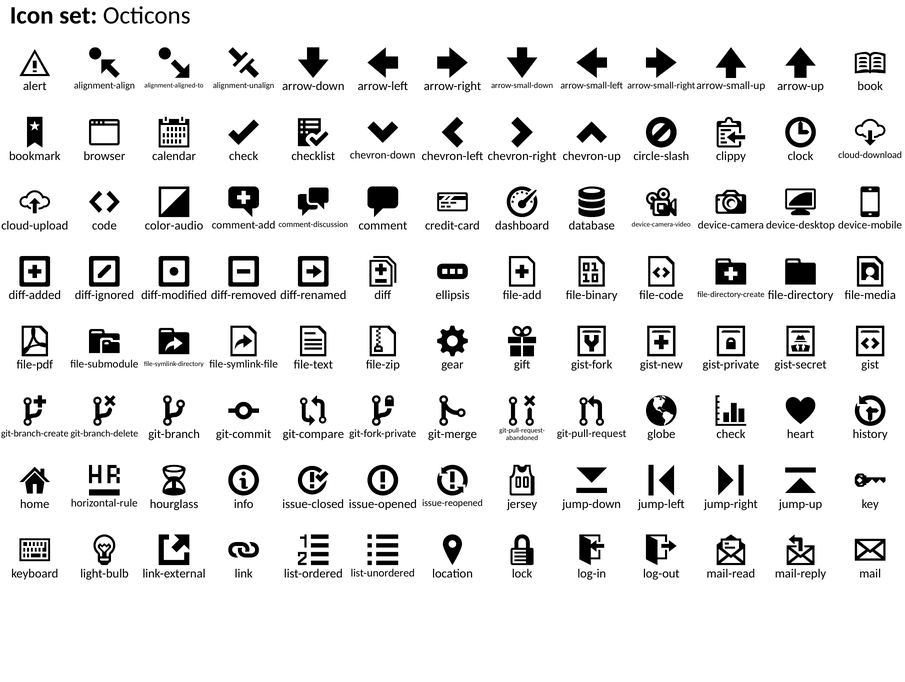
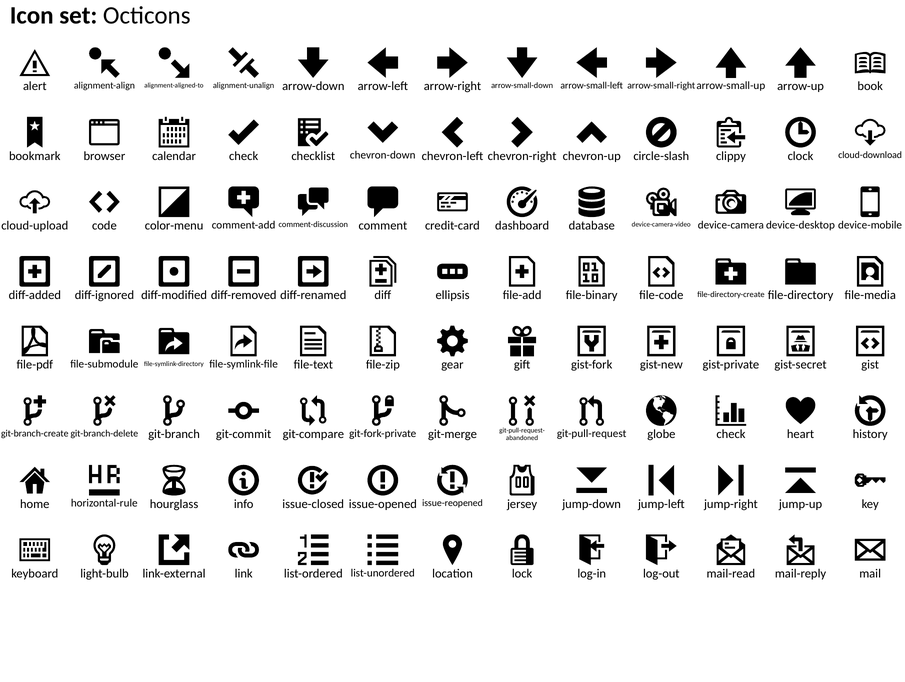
color-audio: color-audio -> color-menu (174, 226)
